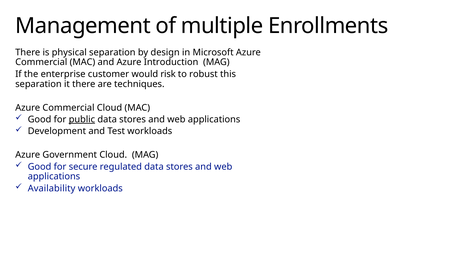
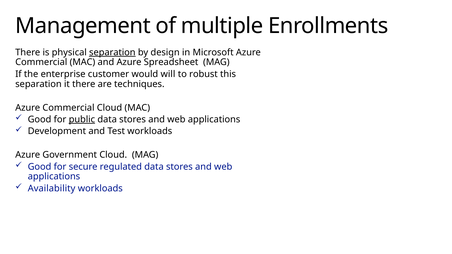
separation underline: none -> present (112, 52)
Introduction: Introduction -> Spreadsheet (171, 62)
risk: risk -> will (168, 74)
